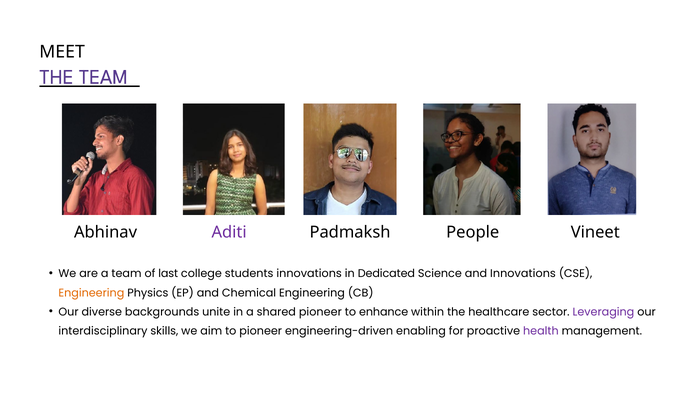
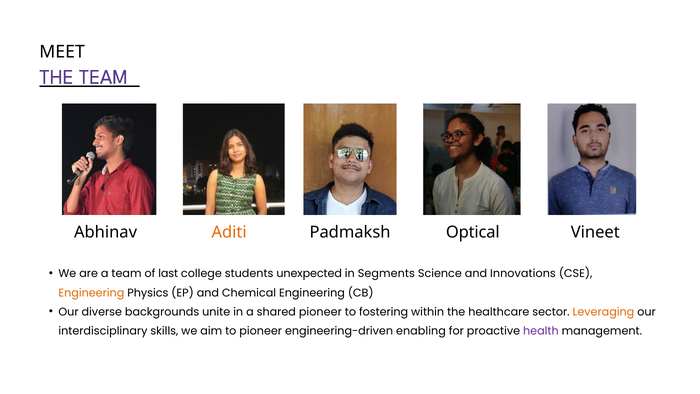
Aditi colour: purple -> orange (229, 232)
People: People -> Optical (473, 232)
students innovations: innovations -> unexpected (309, 274)
Dedicated: Dedicated -> Segments (386, 274)
enhance: enhance -> fostering (384, 312)
Leveraging colour: purple -> orange (603, 312)
